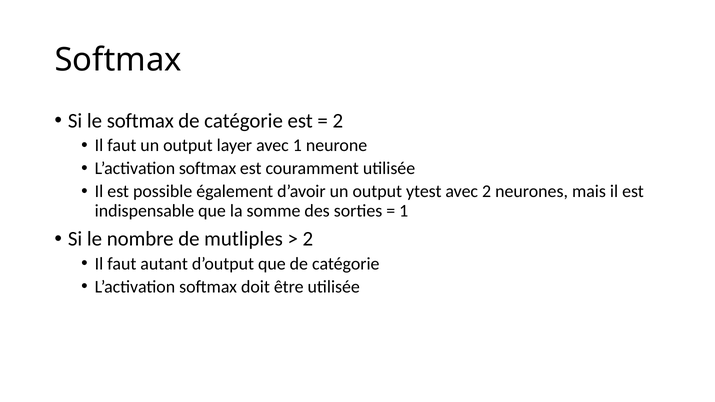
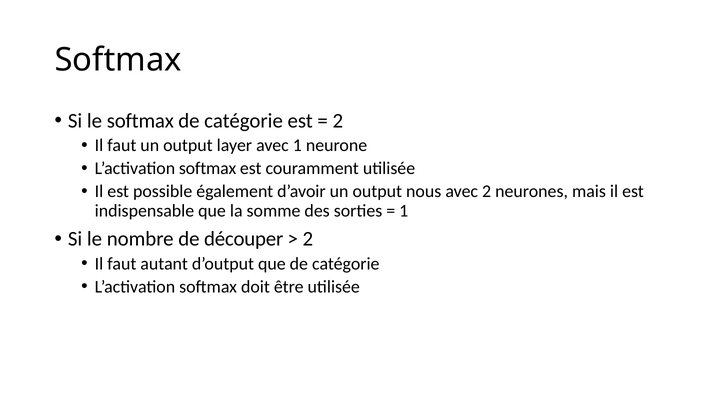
ytest: ytest -> nous (424, 192)
mutliples: mutliples -> découper (244, 239)
